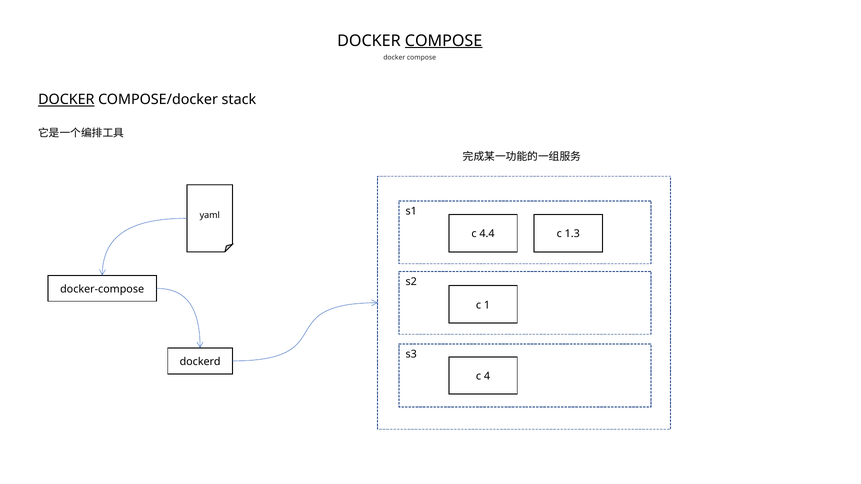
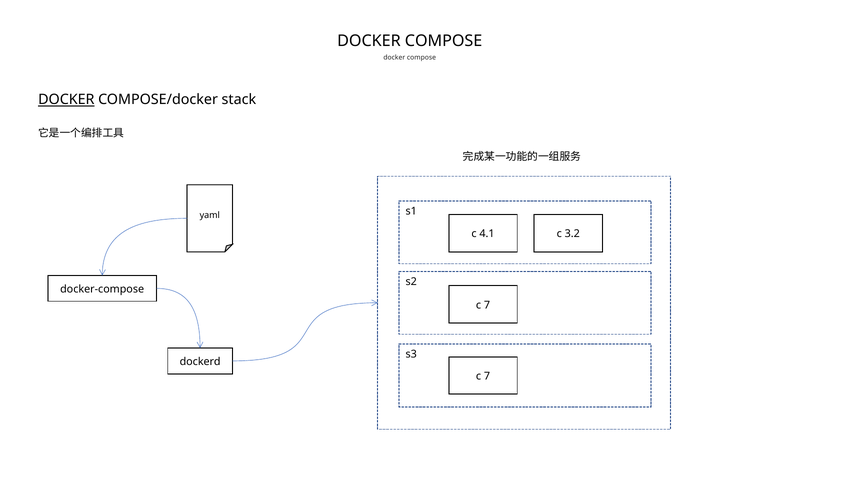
COMPOSE underline: present -> none (444, 41)
4.4: 4.4 -> 4.1 (487, 234)
1.3: 1.3 -> 3.2 (572, 234)
1: 1 -> 7 (487, 305)
4: 4 -> 7 (487, 376)
